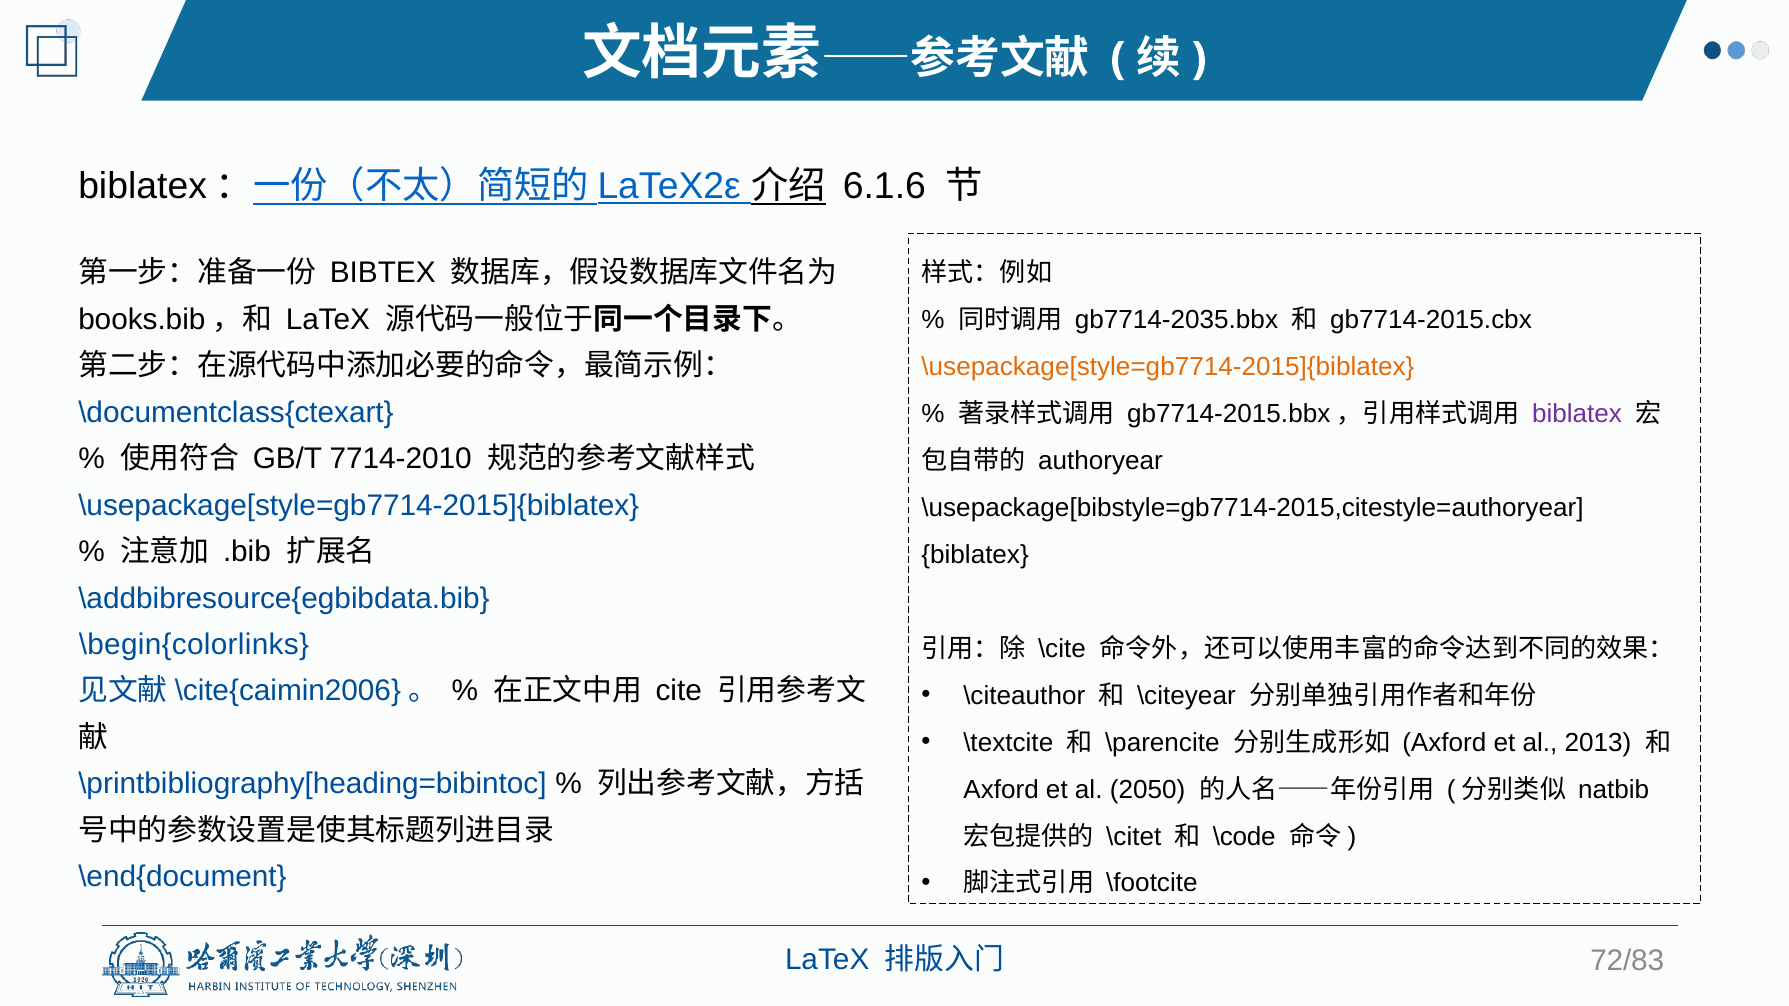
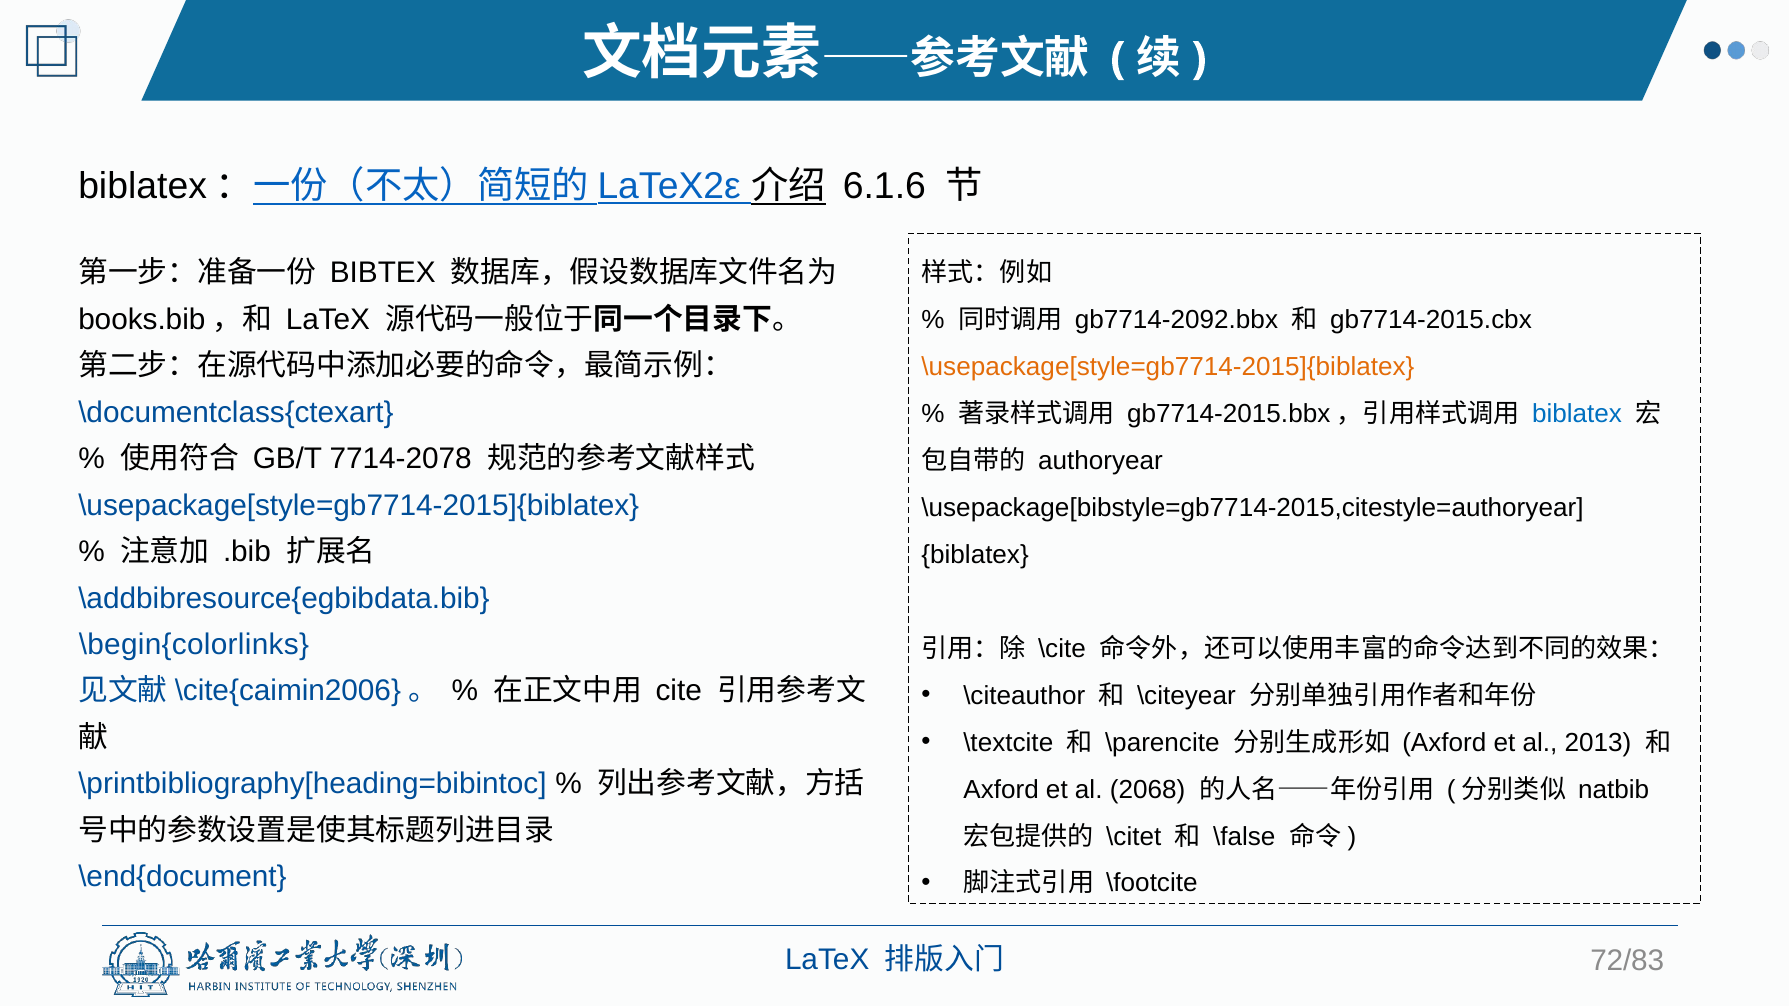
gb7714-2035.bbx: gb7714-2035.bbx -> gb7714-2092.bbx (1176, 320)
biblatex colour: purple -> blue (1577, 414)
7714-2010: 7714-2010 -> 7714-2078 (401, 459)
2050: 2050 -> 2068 (1148, 790)
\code: \code -> \false (1244, 837)
